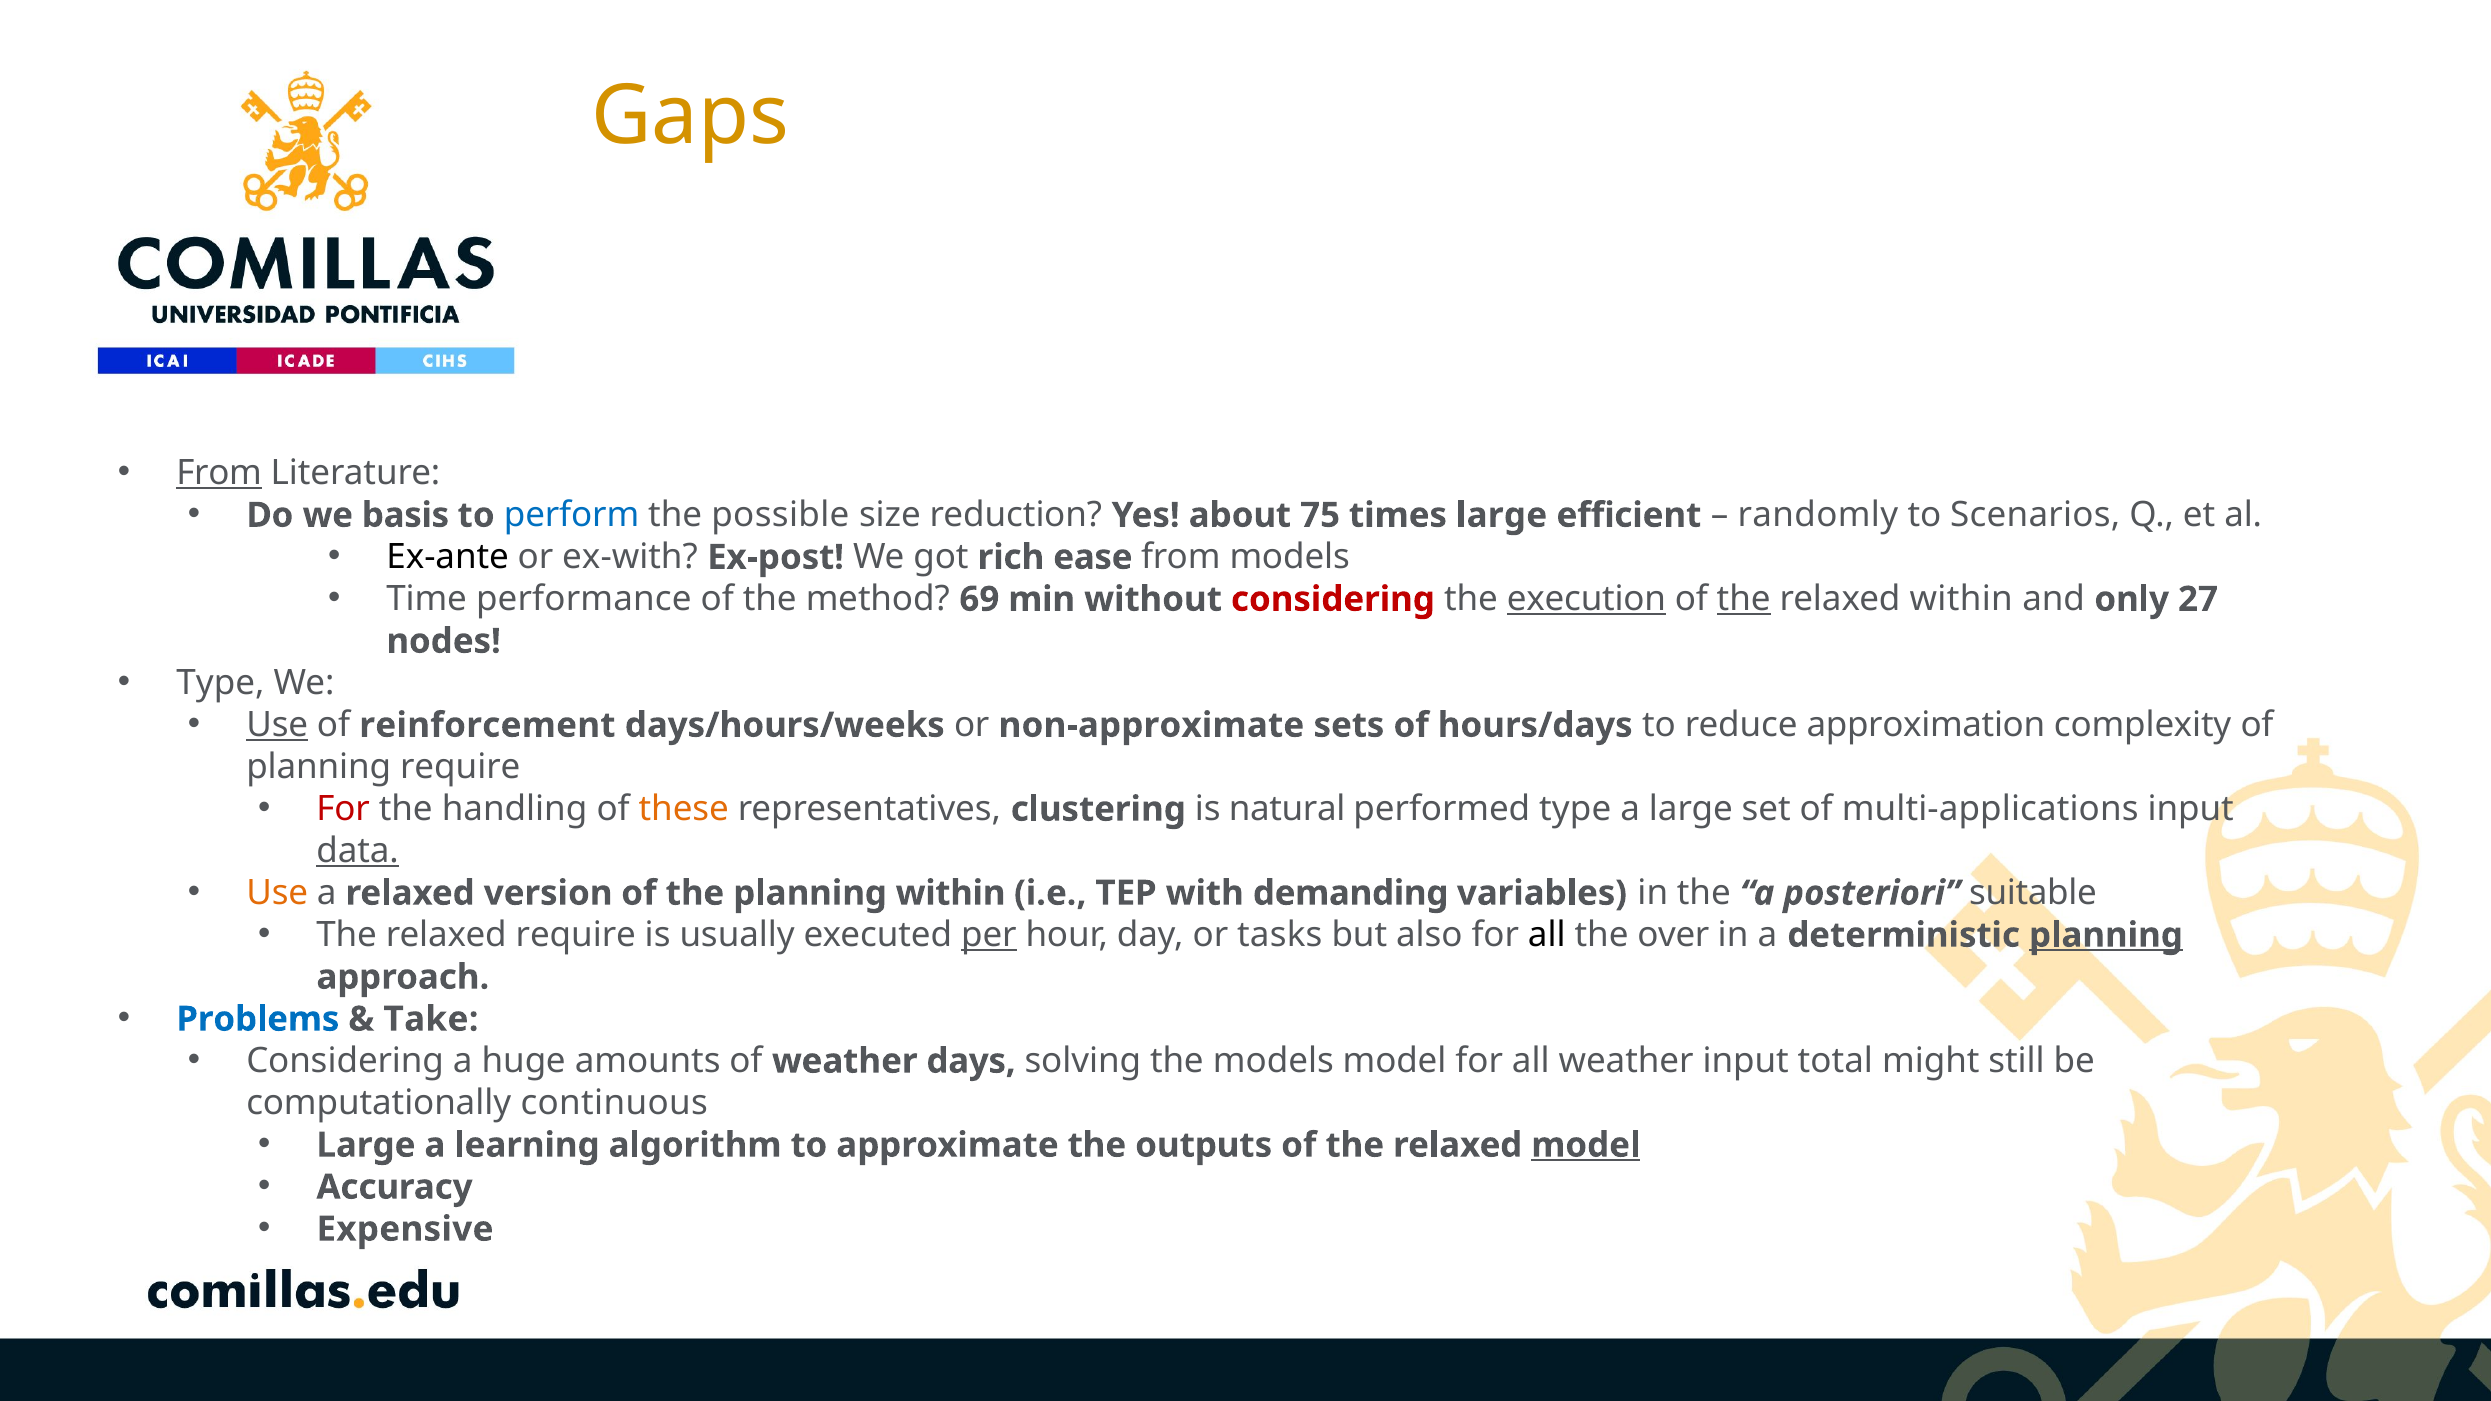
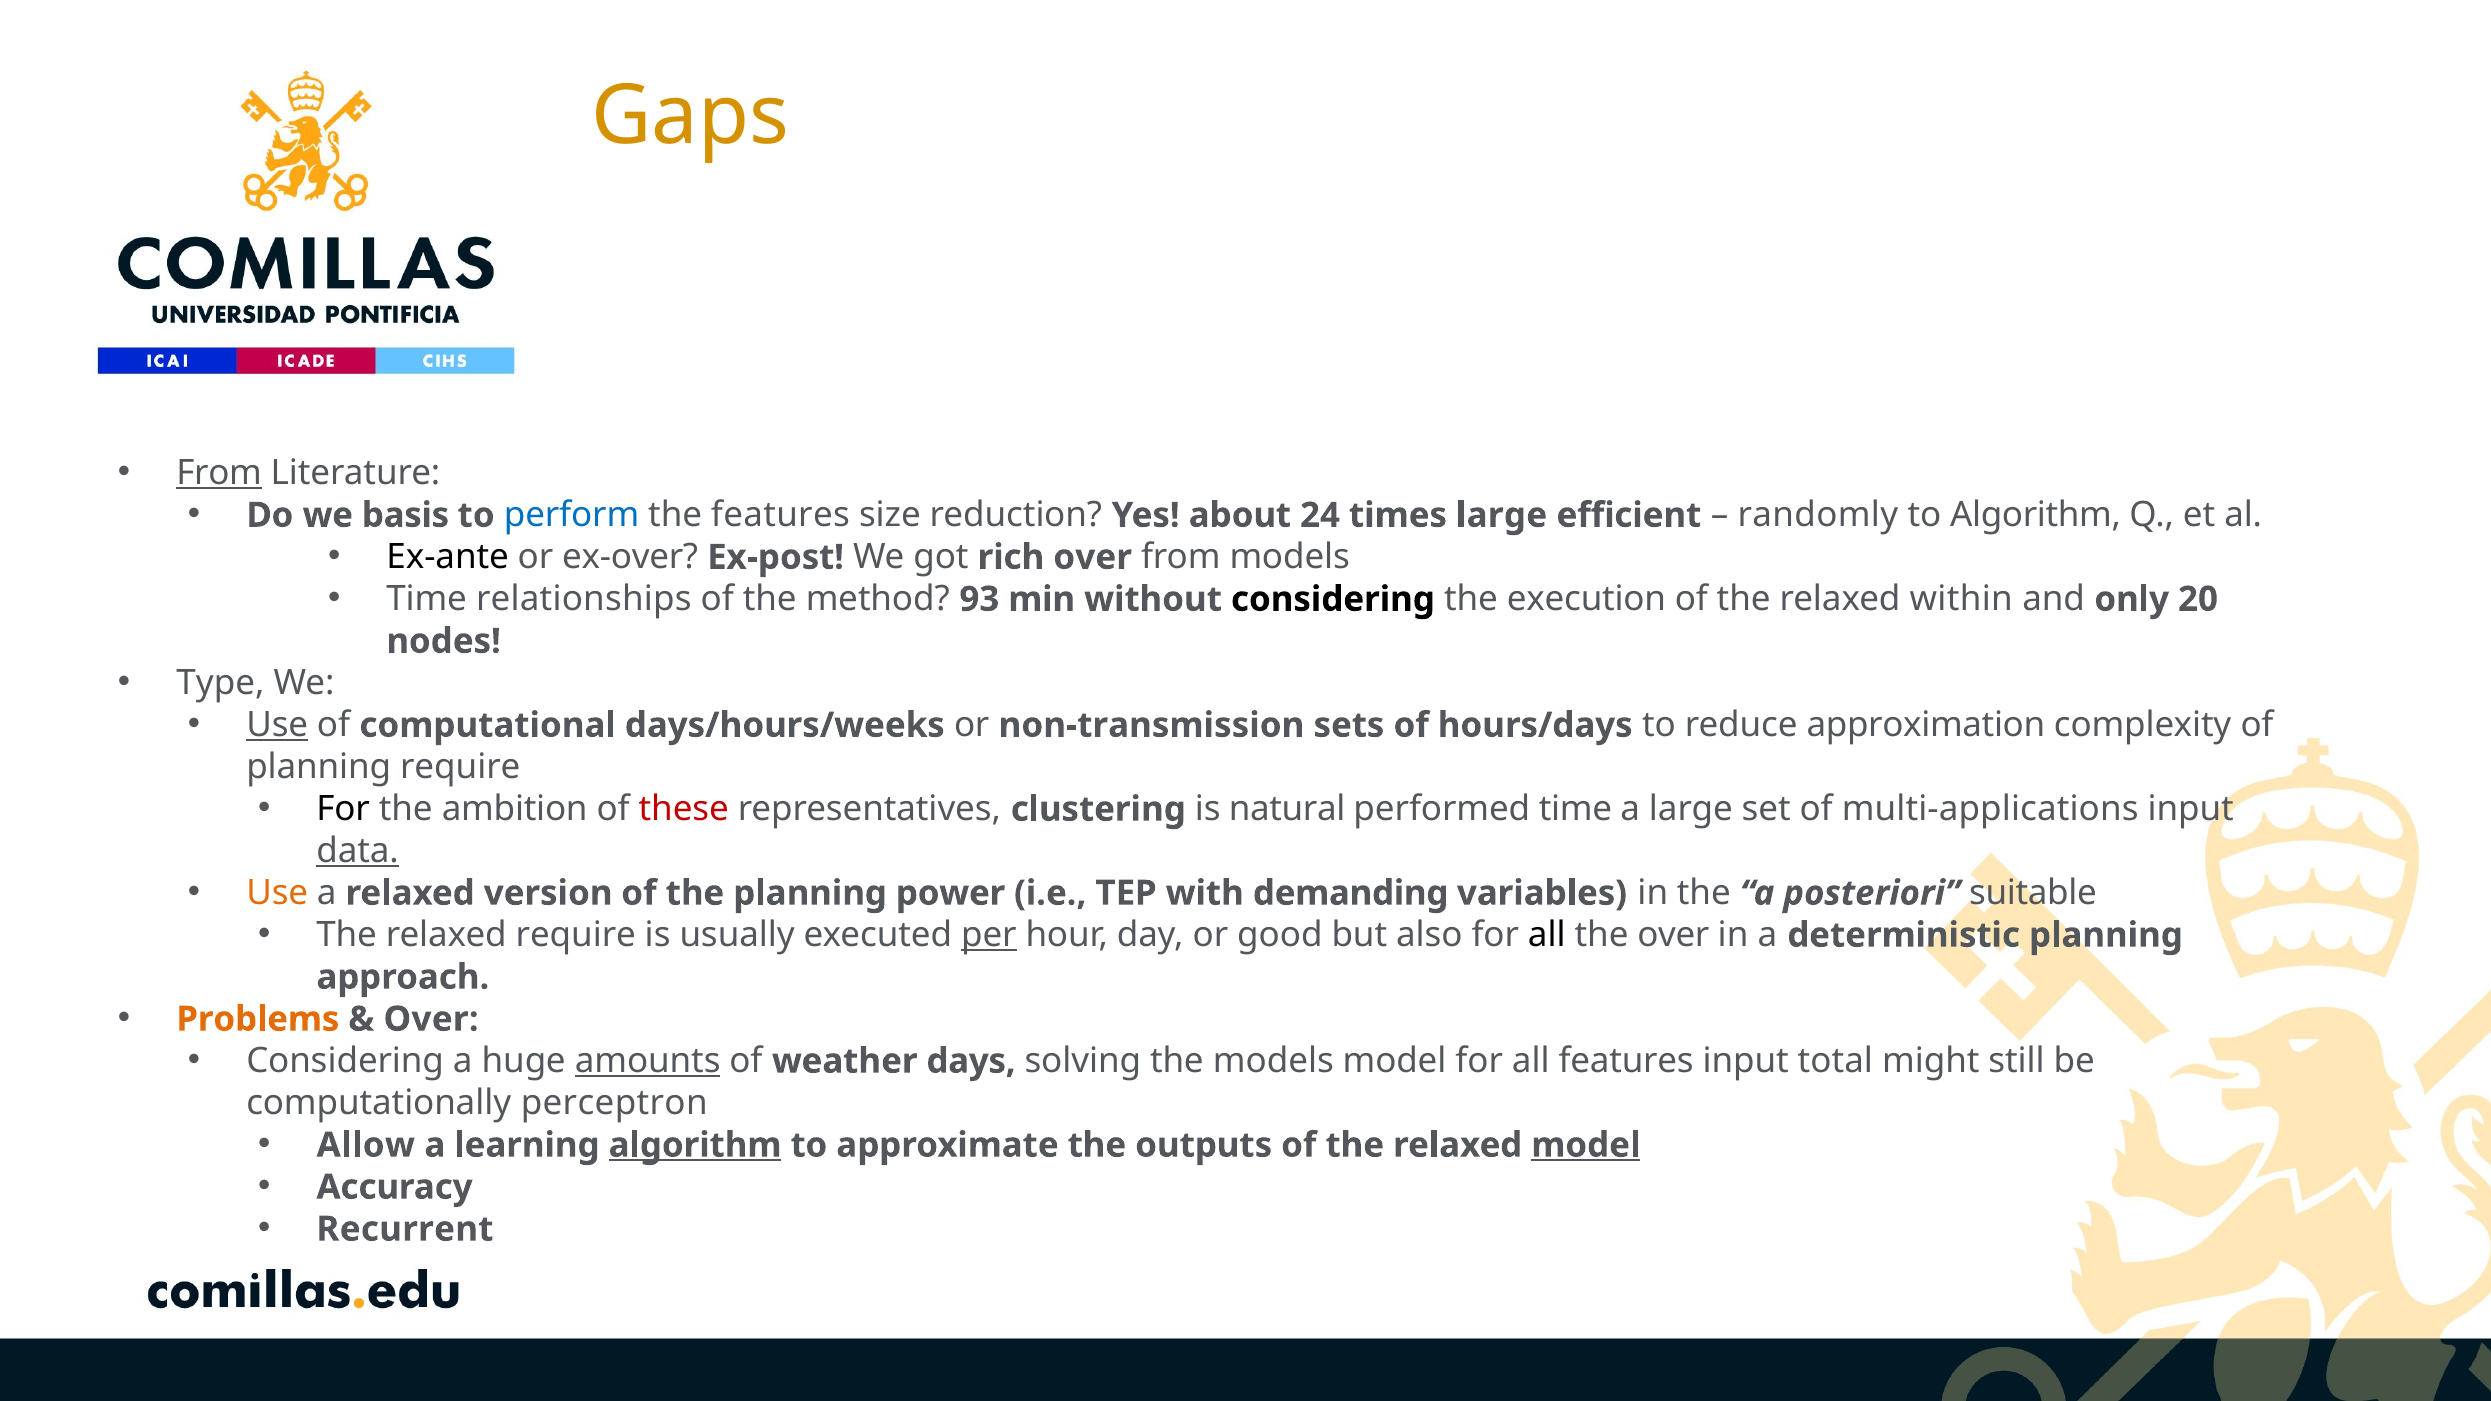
the possible: possible -> features (780, 515)
75: 75 -> 24 (1320, 515)
to Scenarios: Scenarios -> Algorithm (2036, 515)
ex-with: ex-with -> ex-over (630, 557)
rich ease: ease -> over (1093, 557)
performance: performance -> relationships (584, 599)
69: 69 -> 93 (979, 599)
considering colour: red -> black (1333, 599)
execution underline: present -> none (1586, 599)
the underline: present -> none (1744, 599)
27: 27 -> 20 (2198, 599)
reinforcement: reinforcement -> computational (488, 725)
non-approximate: non-approximate -> non-transmission (1151, 725)
For colour: red -> black (343, 809)
handling: handling -> ambition (515, 809)
these colour: orange -> red (684, 809)
performed type: type -> time (1575, 809)
planning within: within -> power (951, 893)
tasks: tasks -> good (1280, 935)
planning underline: present -> none (2106, 935)
Problems colour: blue -> orange (258, 1019)
Take: Take -> Over (431, 1019)
amounts underline: none -> present (648, 1061)
all weather: weather -> features (1626, 1061)
continuous: continuous -> perceptron (614, 1103)
Large: Large -> Allow (366, 1145)
algorithm underline: none -> present (695, 1145)
Expensive: Expensive -> Recurrent (405, 1229)
